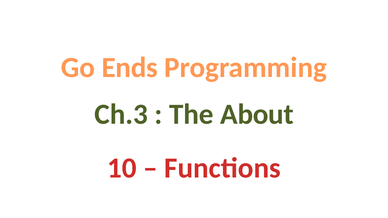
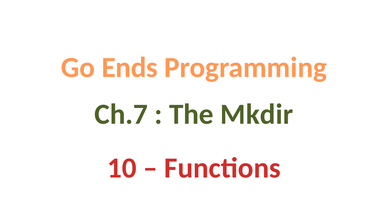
Ch.3: Ch.3 -> Ch.7 (121, 114)
About: About -> Mkdir (257, 114)
